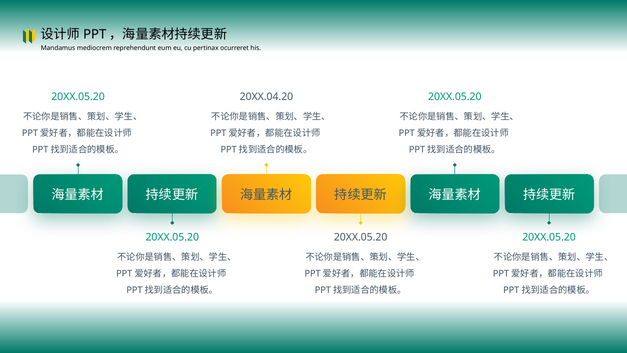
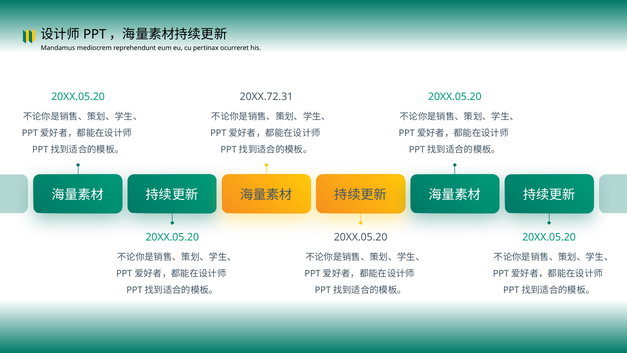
20XX.04.20: 20XX.04.20 -> 20XX.72.31 (266, 97)
